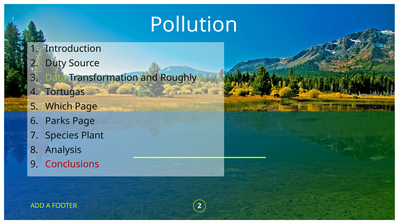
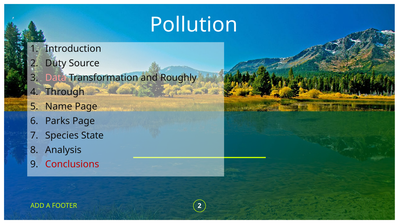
Data colour: light green -> pink (56, 78)
Tortugas: Tortugas -> Through (65, 92)
Which: Which -> Name (59, 107)
Plant: Plant -> State (92, 136)
